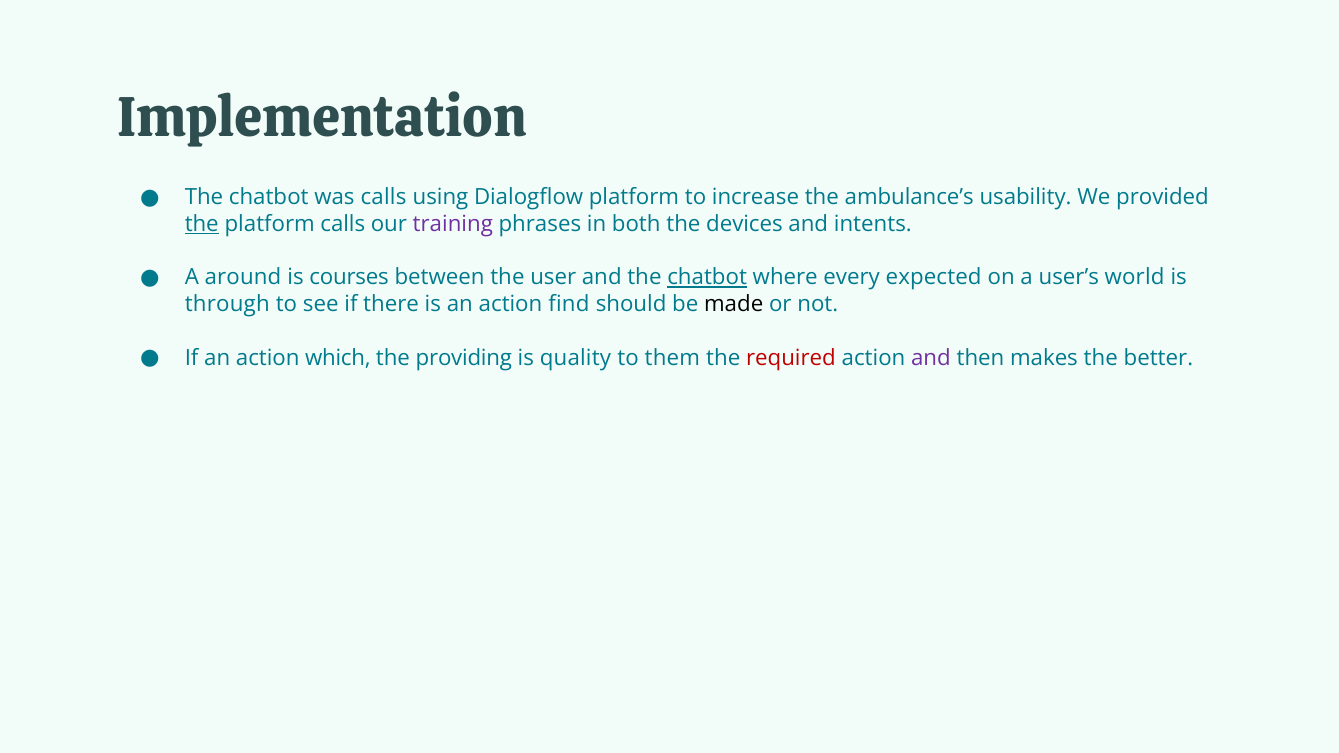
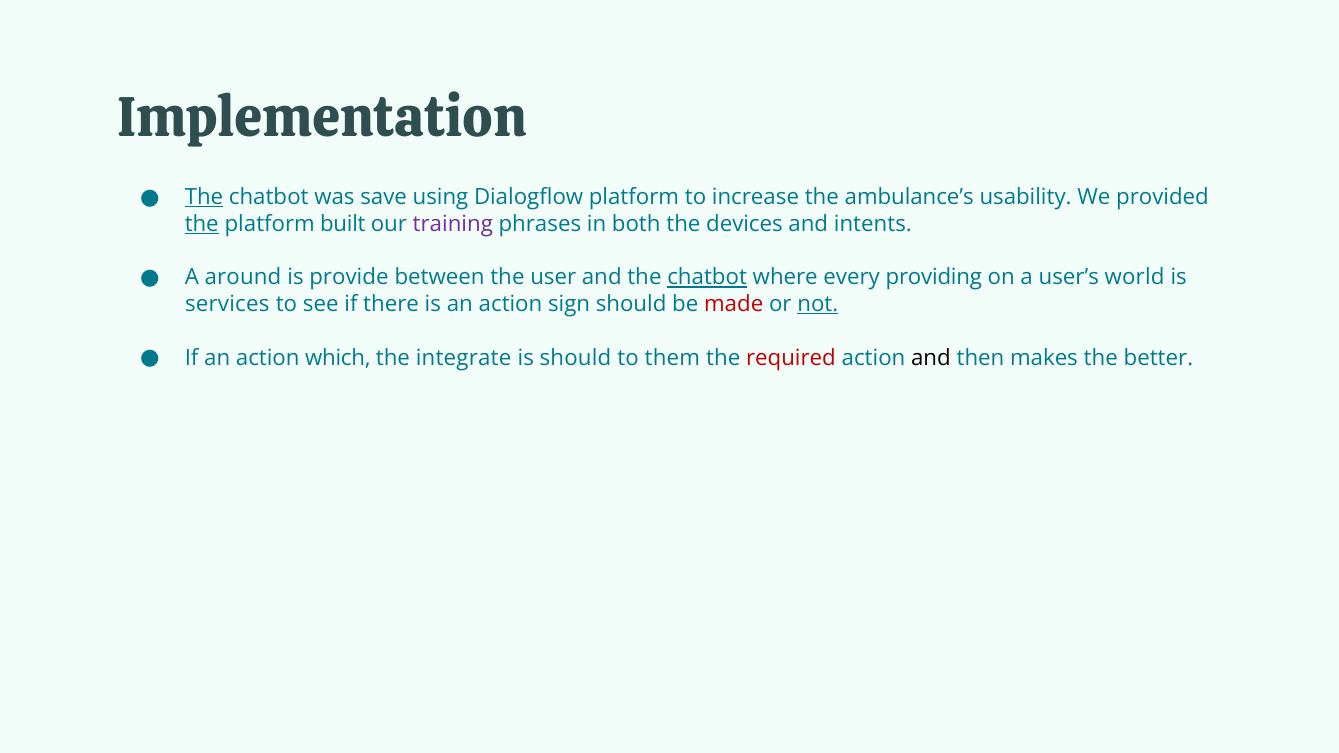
The underline: none -> present (204, 197)
was calls: calls -> save (384, 197)
platform calls: calls -> built (343, 224)
courses: courses -> provide (349, 277)
expected: expected -> providing (934, 277)
through: through -> services (227, 304)
find: find -> sign (569, 304)
made colour: black -> red (734, 304)
not underline: none -> present (818, 304)
providing: providing -> integrate (464, 358)
is quality: quality -> should (575, 358)
and colour: purple -> black (931, 358)
